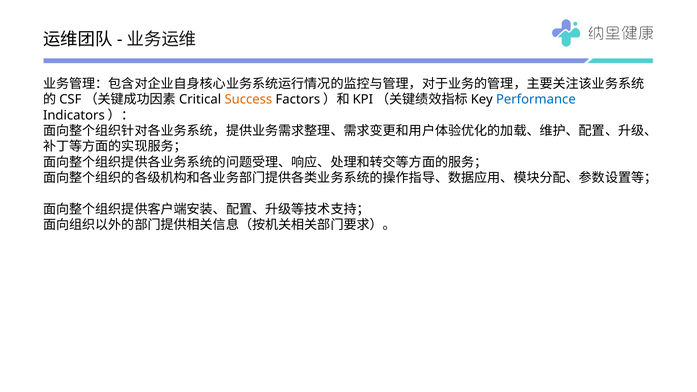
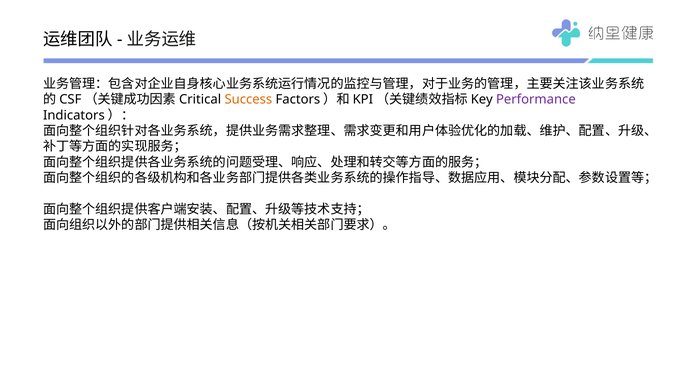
Performance colour: blue -> purple (536, 100)
